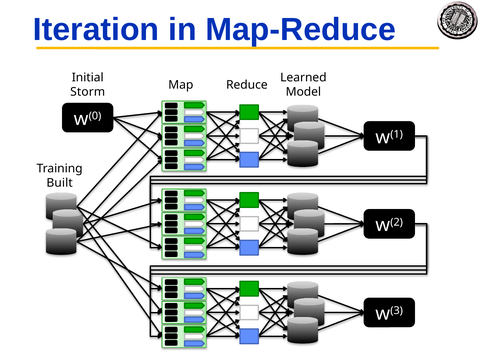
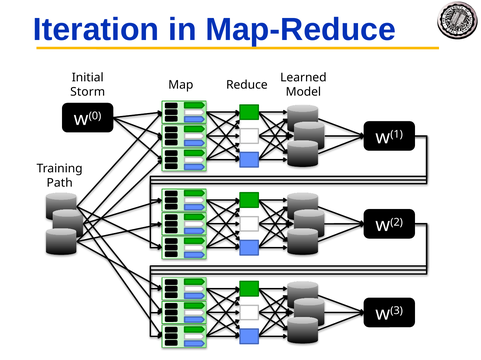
Built: Built -> Path (60, 183)
